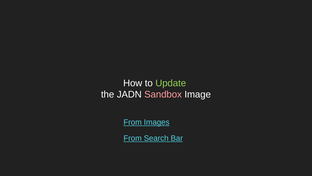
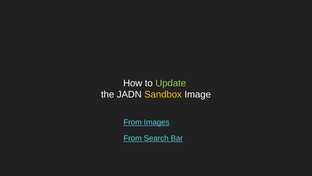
Sandbox colour: pink -> yellow (163, 94)
